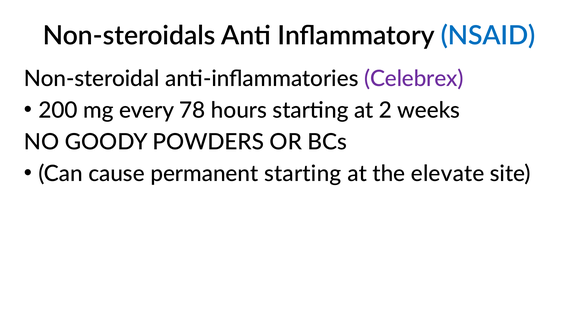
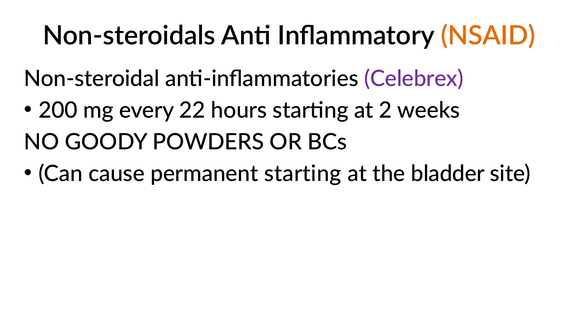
NSAID colour: blue -> orange (488, 36)
78: 78 -> 22 (192, 111)
elevate: elevate -> bladder (448, 174)
